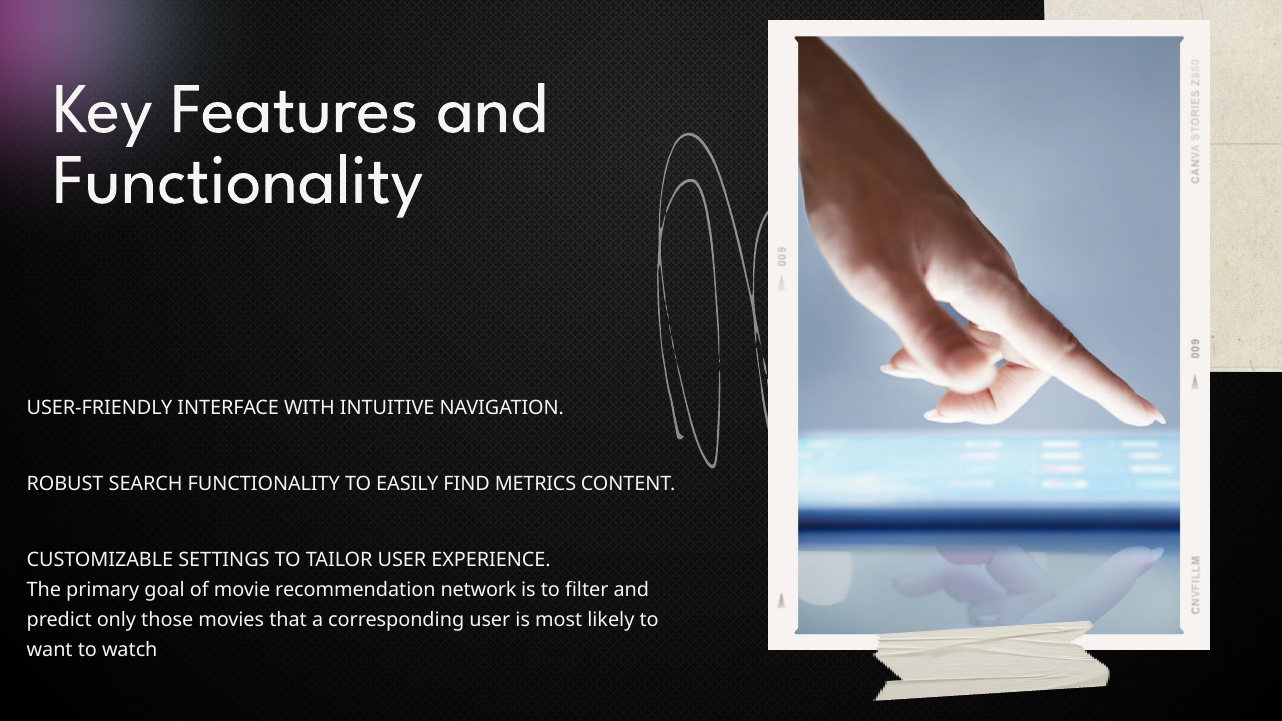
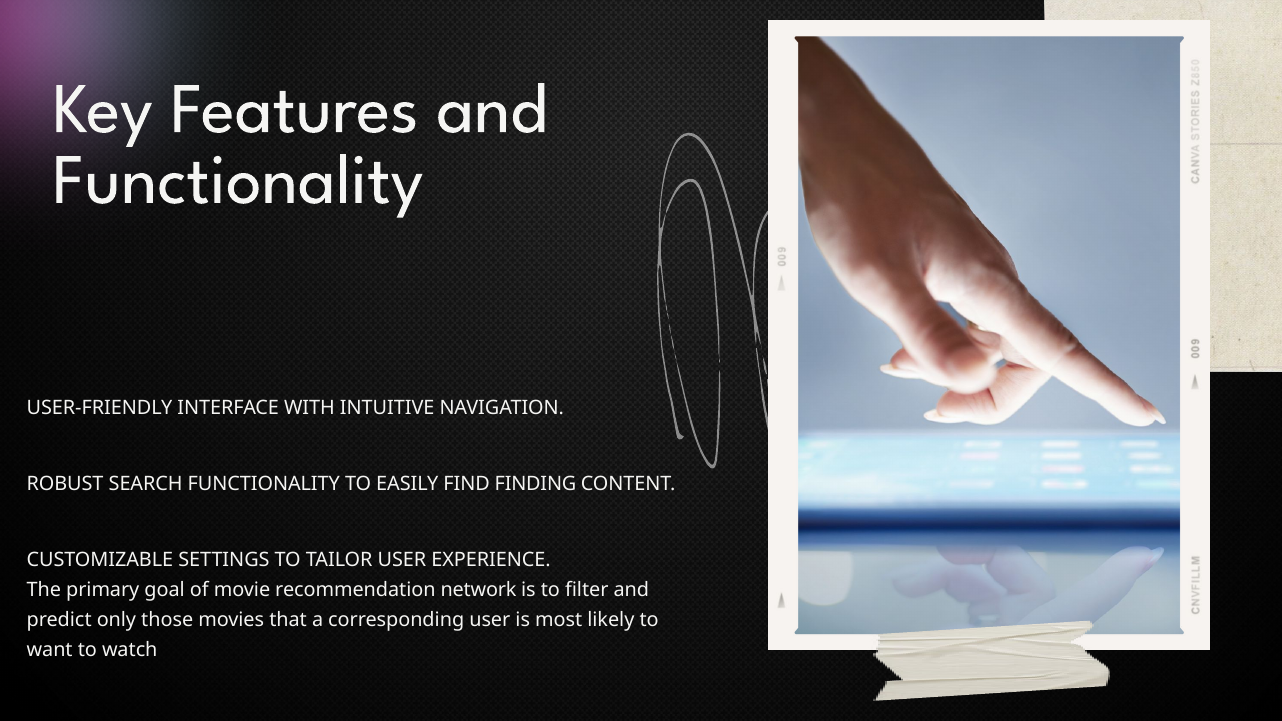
METRICS: METRICS -> FINDING (536, 484)
